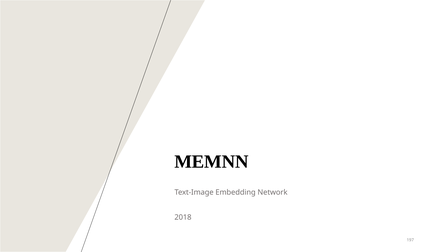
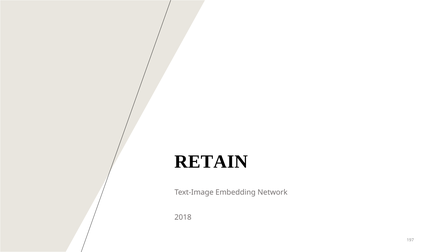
MEMNN: MEMNN -> RETAIN (211, 162)
